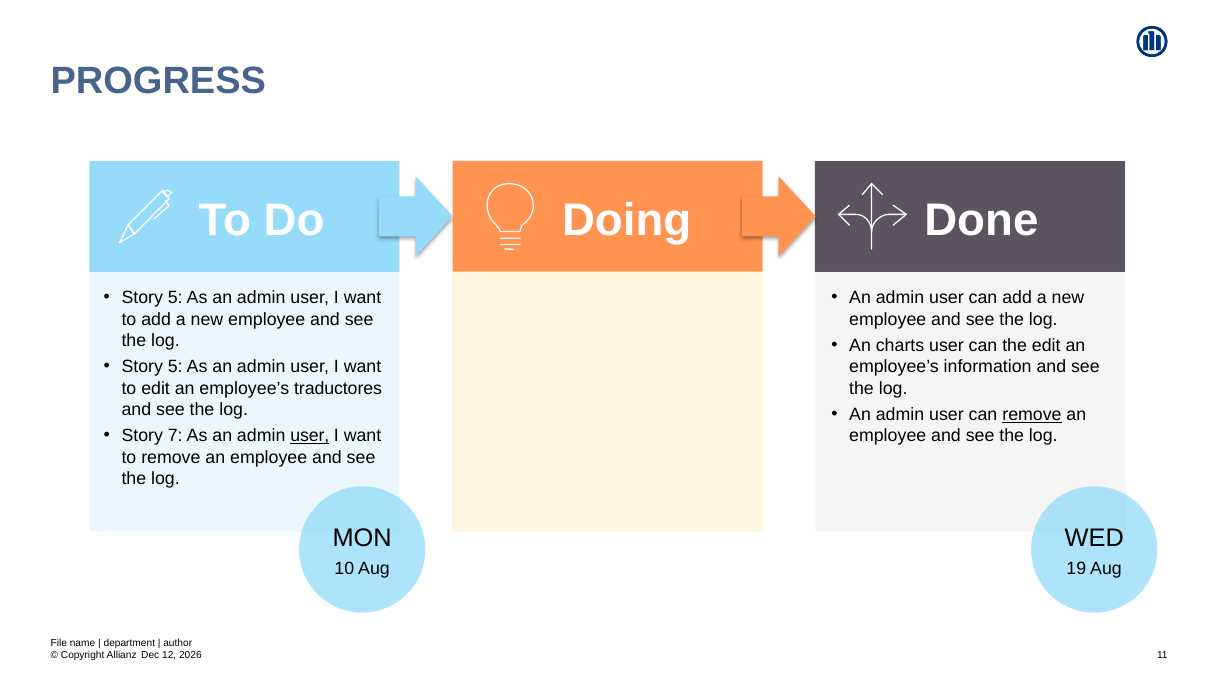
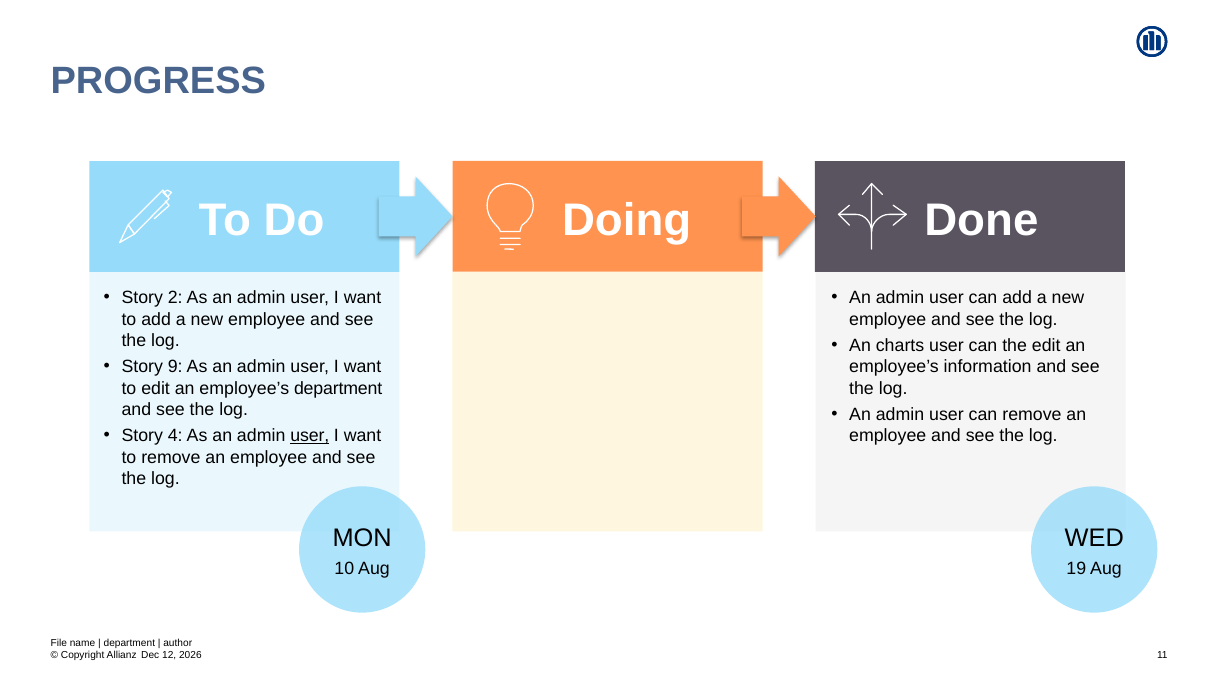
5: 5 -> 2 (175, 298)
5: 5 -> 9 (175, 367)
employee’s traductores: traductores -> department (338, 388)
remove underline: present -> none (1032, 415)
7: 7 -> 4 (175, 436)
